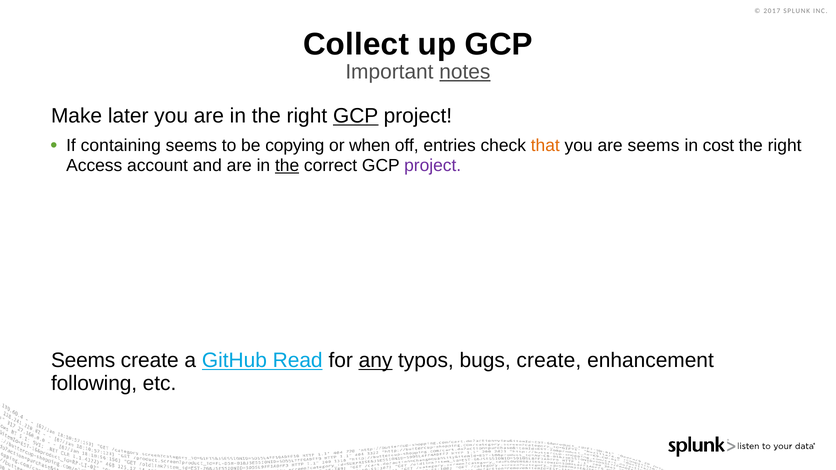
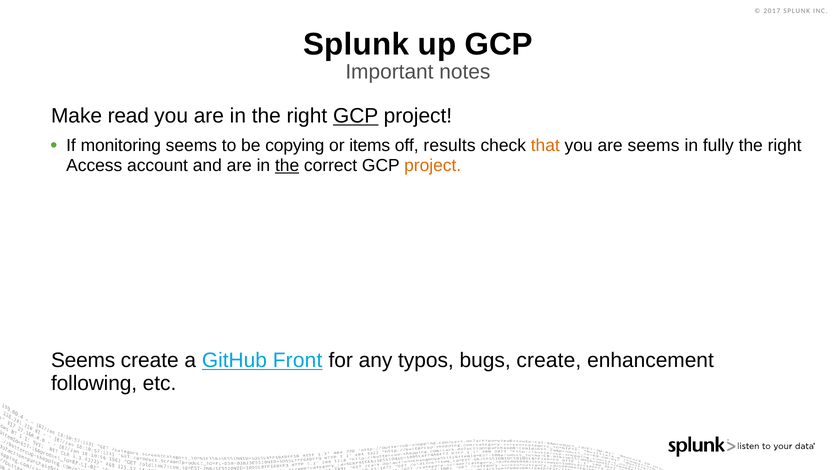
Collect: Collect -> Splunk (356, 44)
notes underline: present -> none (465, 72)
later: later -> read (128, 116)
containing: containing -> monitoring (121, 146)
when: when -> items (370, 146)
entries: entries -> results (450, 146)
cost: cost -> fully (718, 146)
project colour: purple -> orange (433, 165)
Read: Read -> Front (298, 361)
any underline: present -> none (376, 361)
